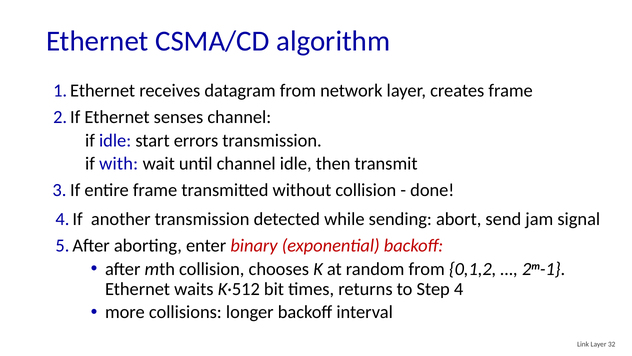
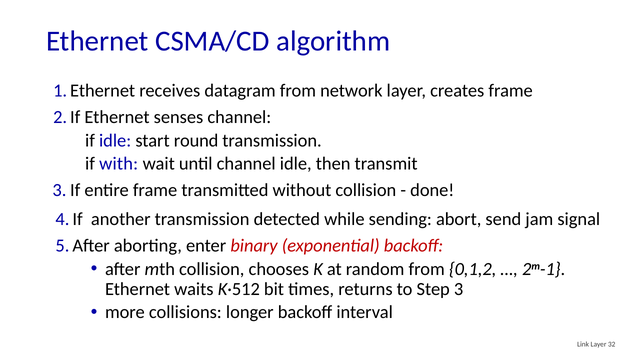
errors: errors -> round (196, 140)
4: 4 -> 3 (459, 289)
